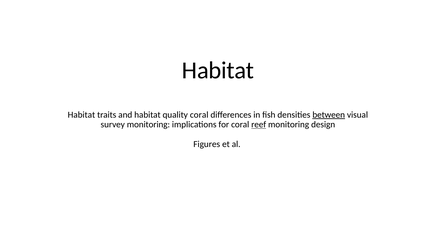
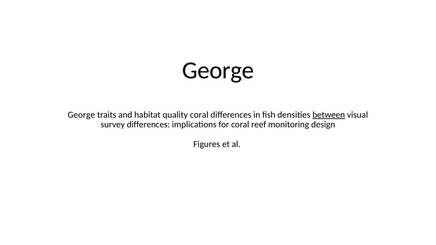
Habitat: Habitat -> George (218, 71)
Habitat: Habitat -> George (81, 115)
survey monitoring: monitoring -> differences (148, 125)
reef underline: present -> none (259, 125)
